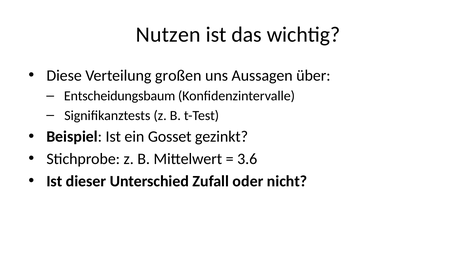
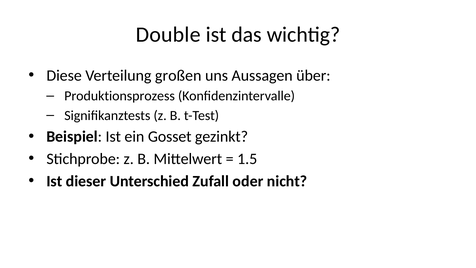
Nutzen: Nutzen -> Double (168, 35)
Entscheidungsbaum: Entscheidungsbaum -> Produktionsprozess (120, 96)
3.6: 3.6 -> 1.5 (247, 159)
